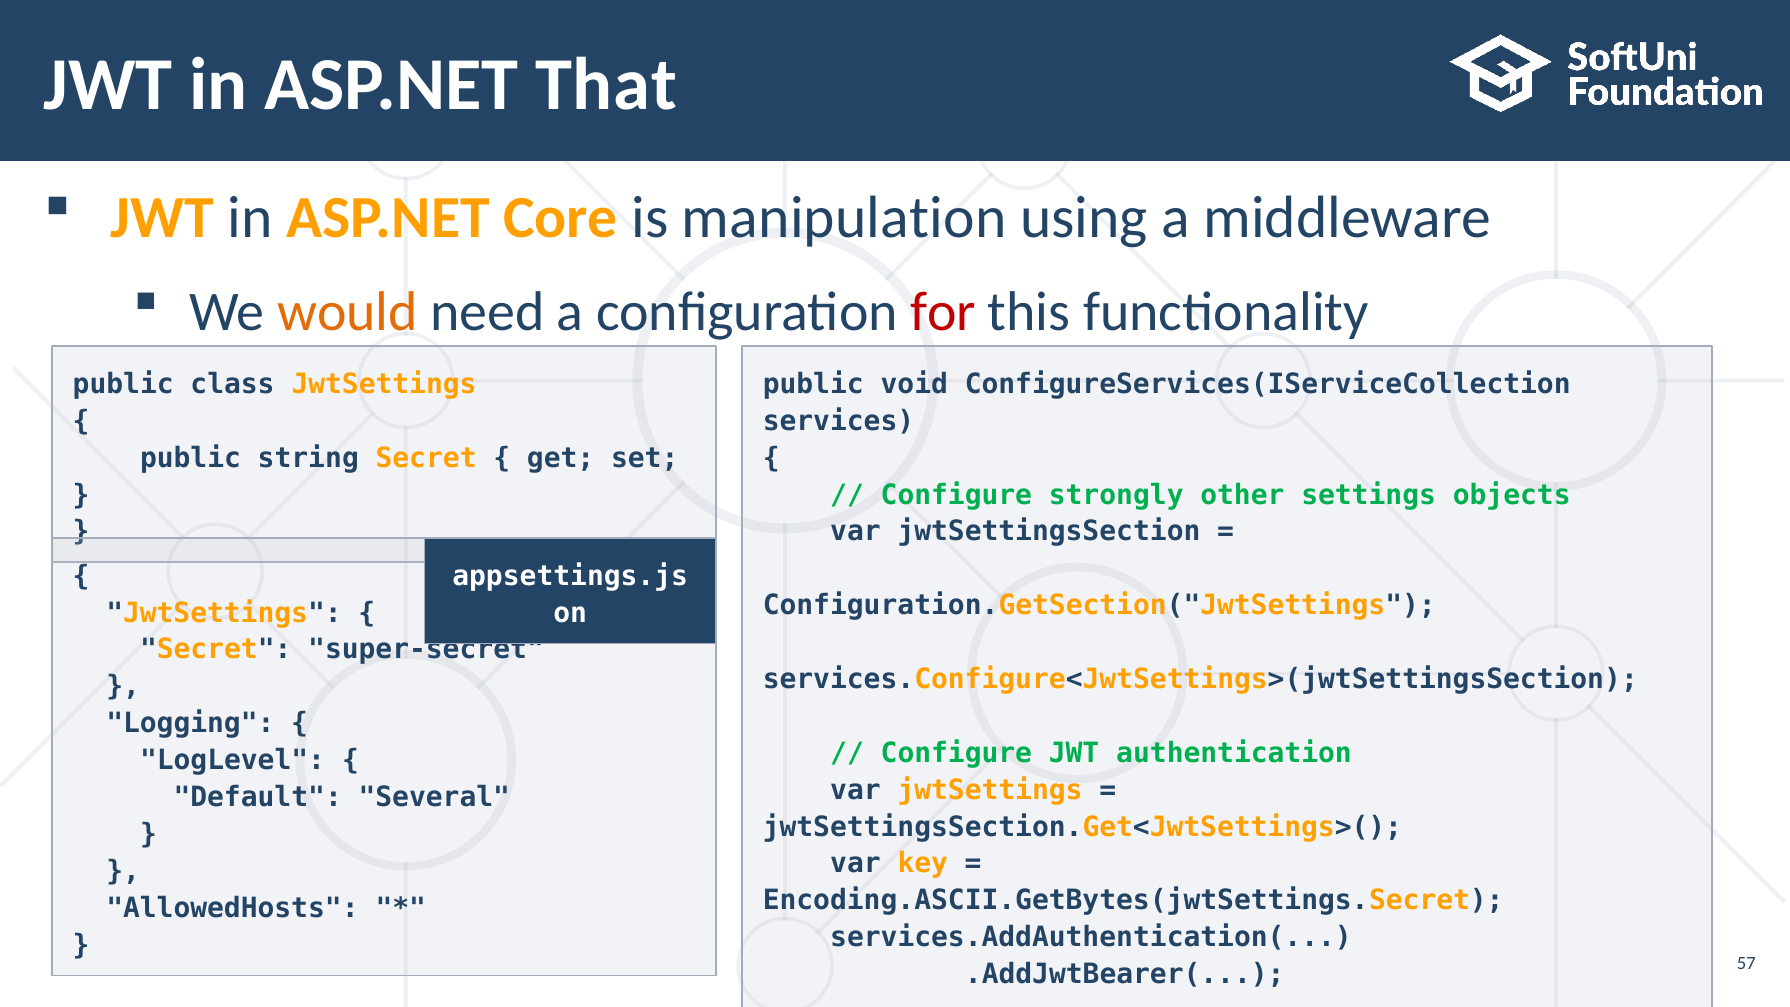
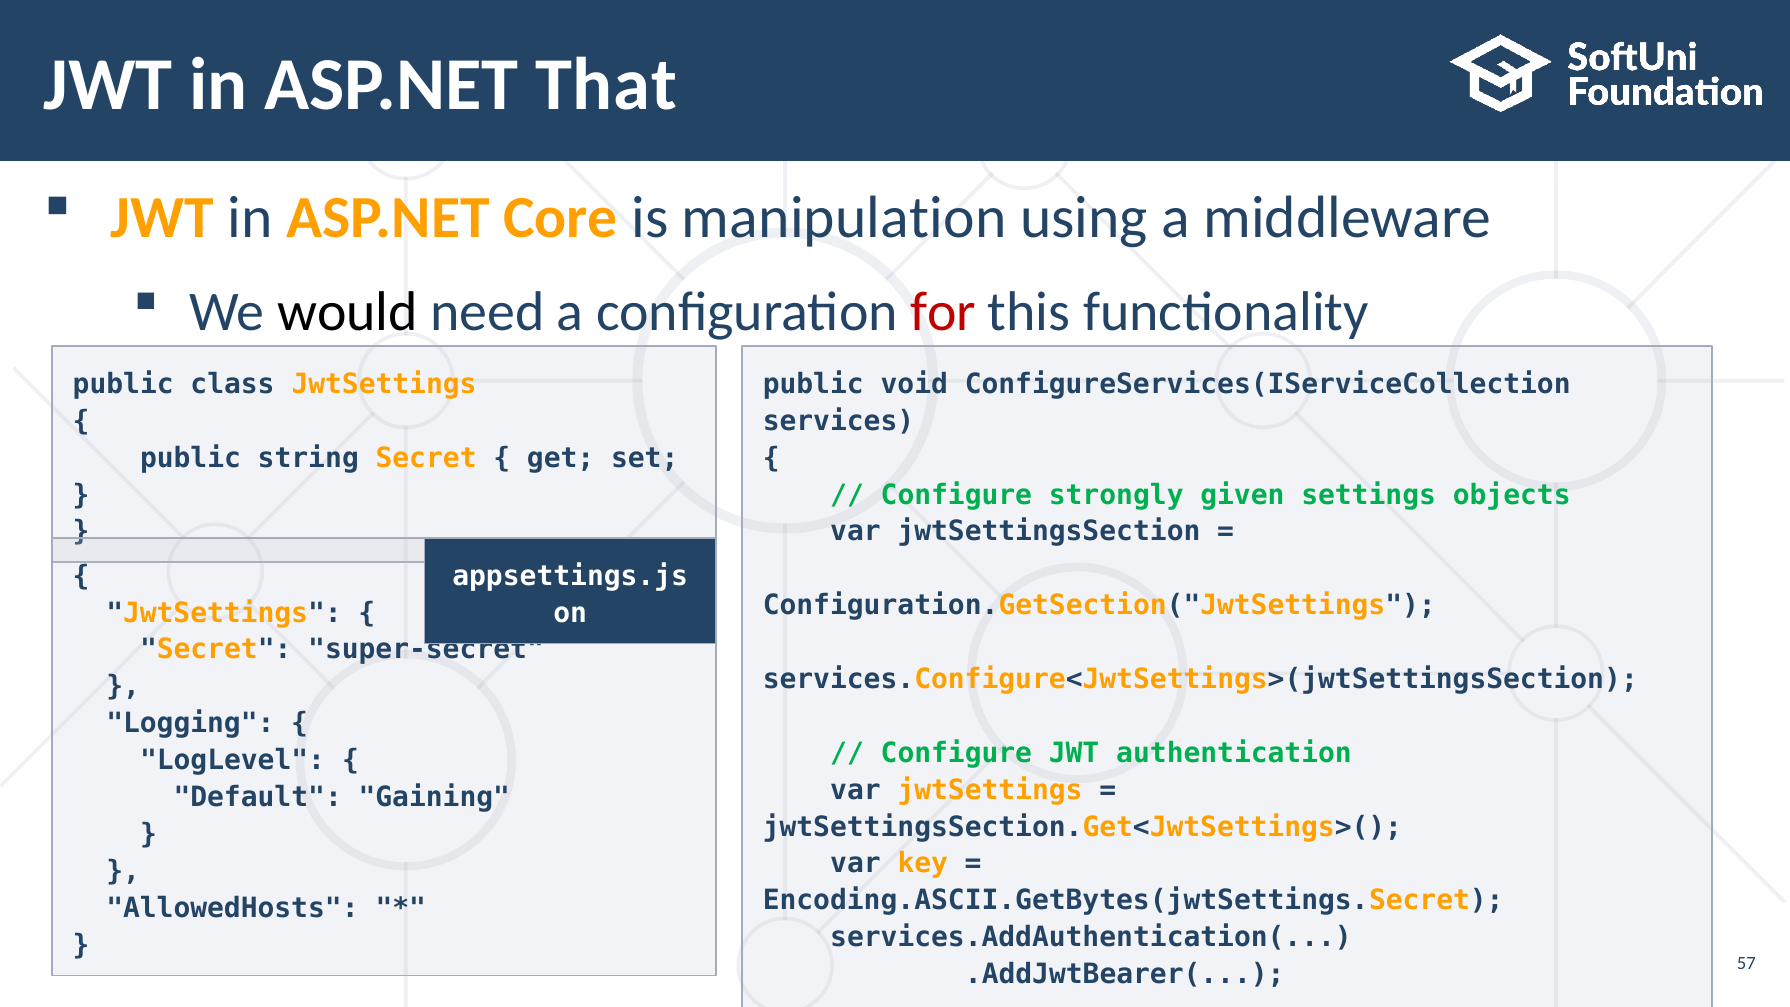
would colour: orange -> black (347, 312)
other: other -> given (1242, 495)
Several: Several -> Gaining (434, 797)
